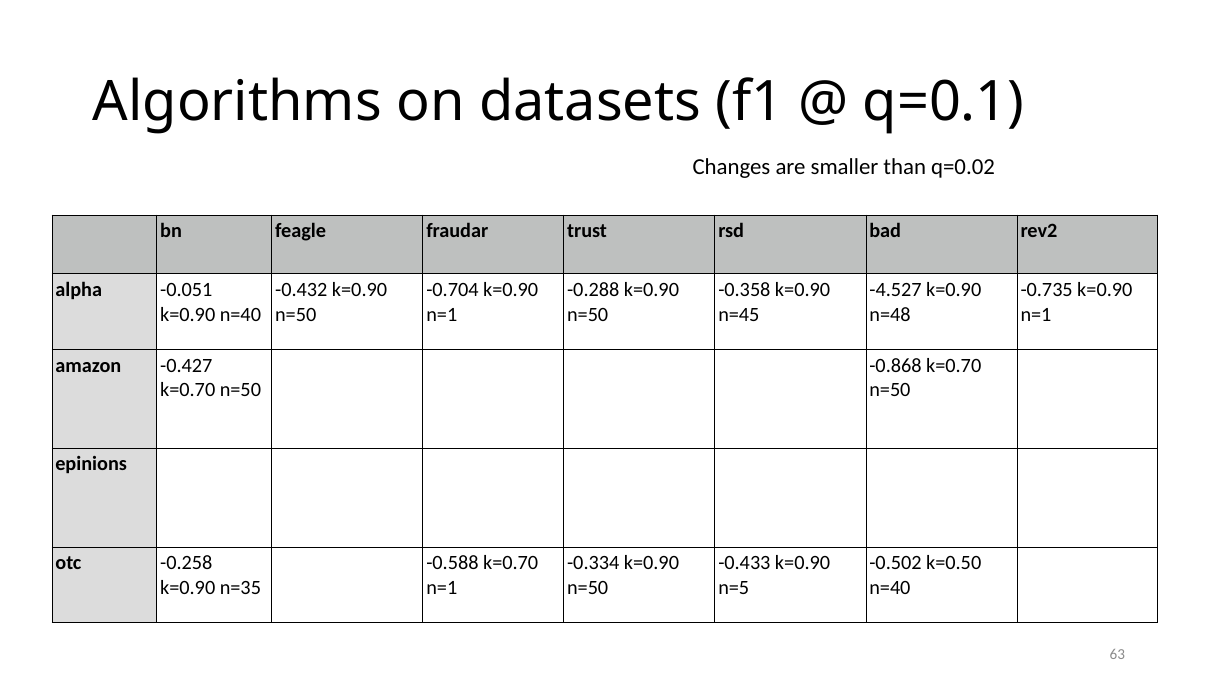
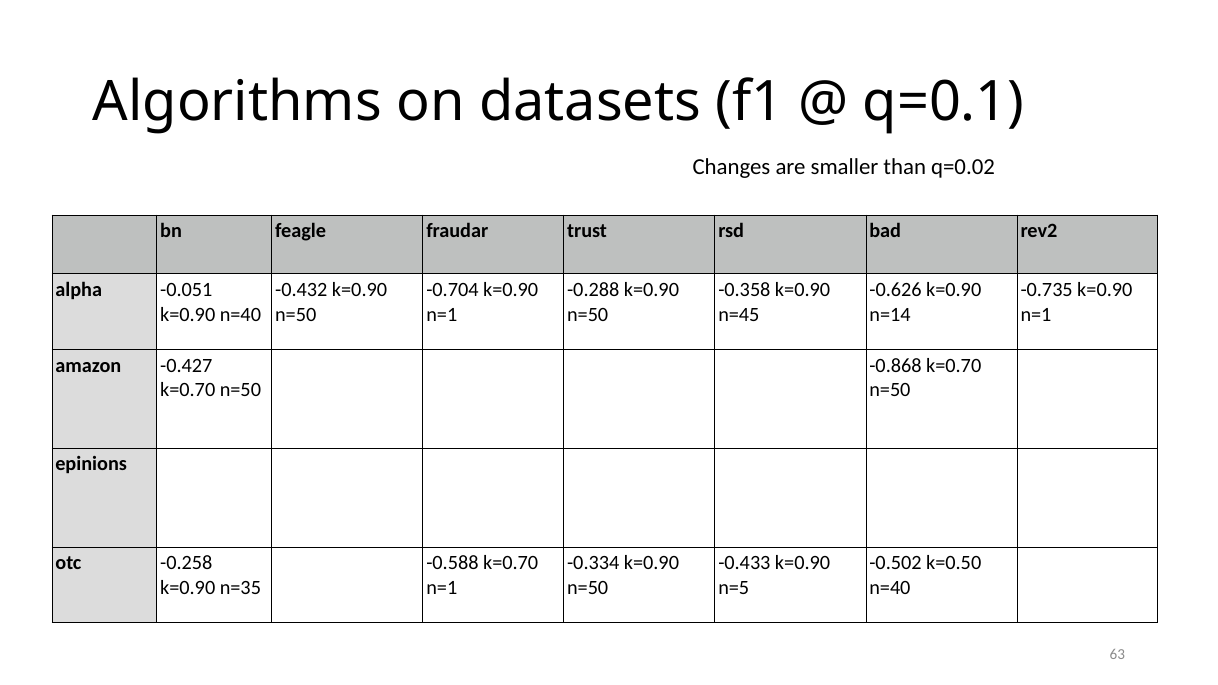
-4.527: -4.527 -> -0.626 (895, 290)
n=48: n=48 -> n=14 (890, 315)
